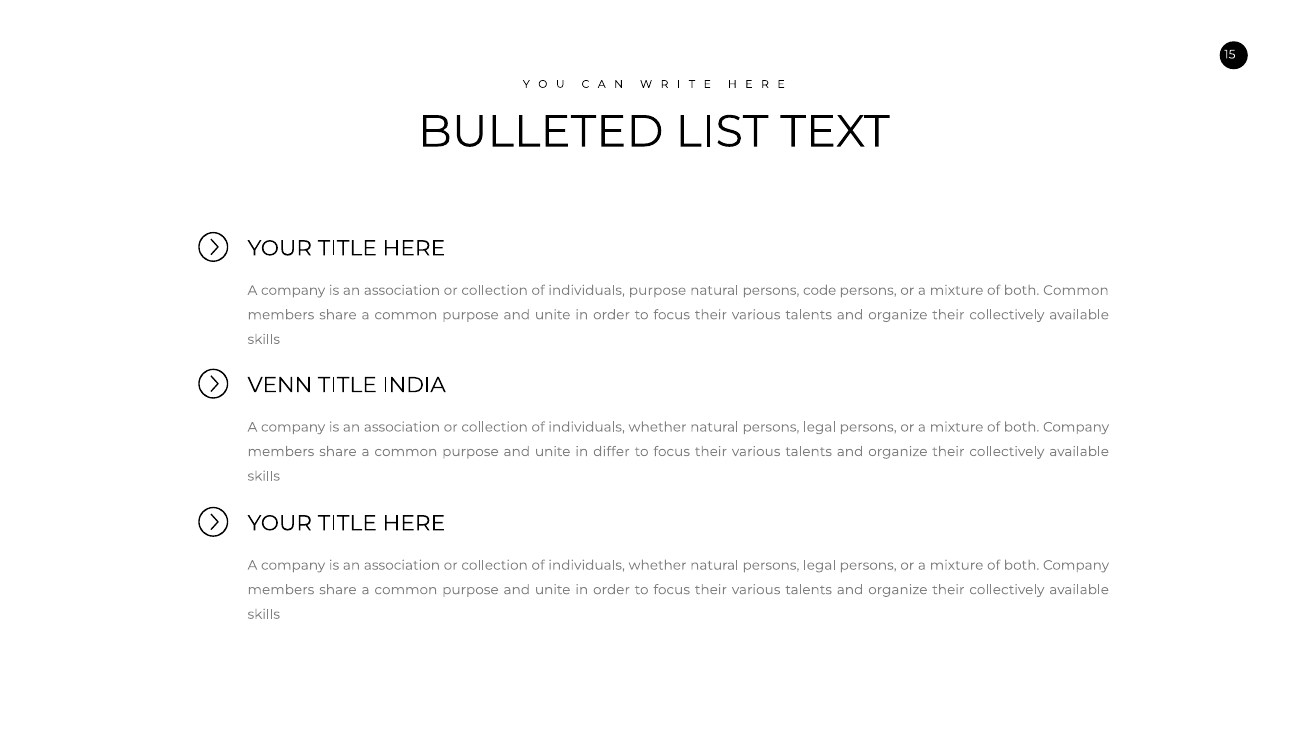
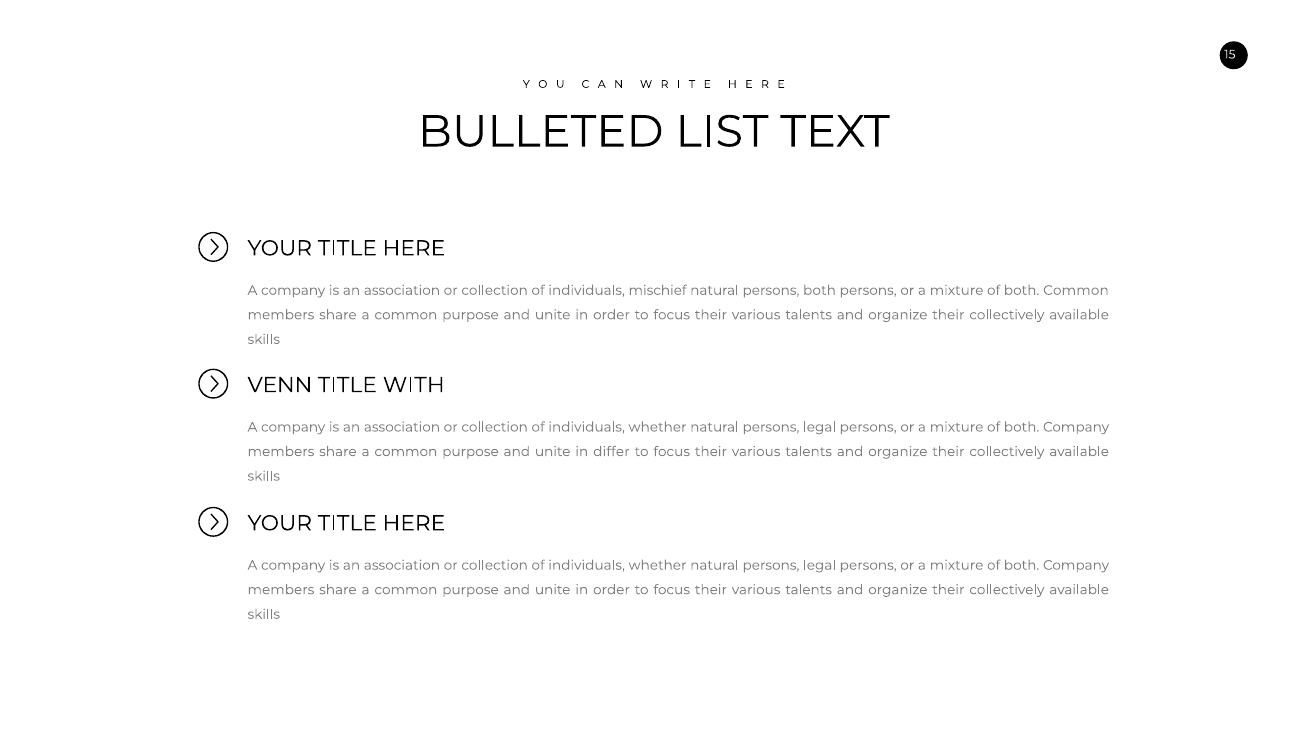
individuals purpose: purpose -> mischief (658, 290)
persons code: code -> both (819, 290)
INDIA: INDIA -> WITH (414, 385)
